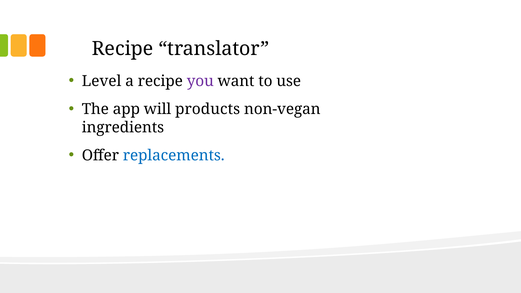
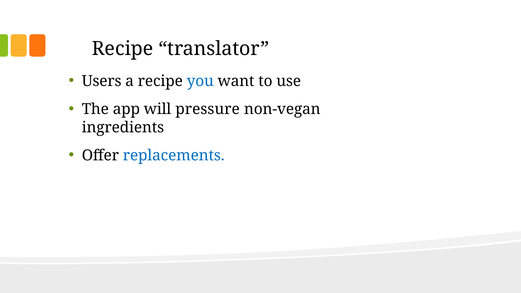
Level: Level -> Users (102, 81)
you colour: purple -> blue (200, 81)
products: products -> pressure (208, 109)
